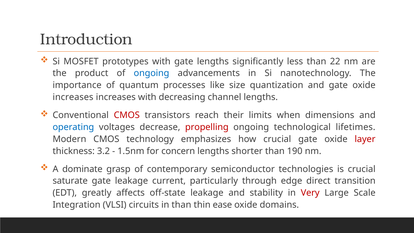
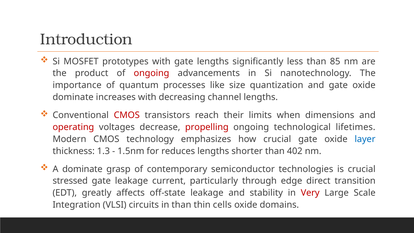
22: 22 -> 85 (335, 61)
ongoing colour: blue -> red (152, 73)
increases: increases -> dominate (73, 97)
operating colour: blue -> red (73, 127)
layer colour: red -> blue (365, 139)
3.2: 3.2 -> 1.3 (103, 151)
concern: concern -> reduces (178, 151)
190: 190 -> 402 (295, 151)
saturate: saturate -> stressed (70, 181)
ease: ease -> cells (222, 205)
